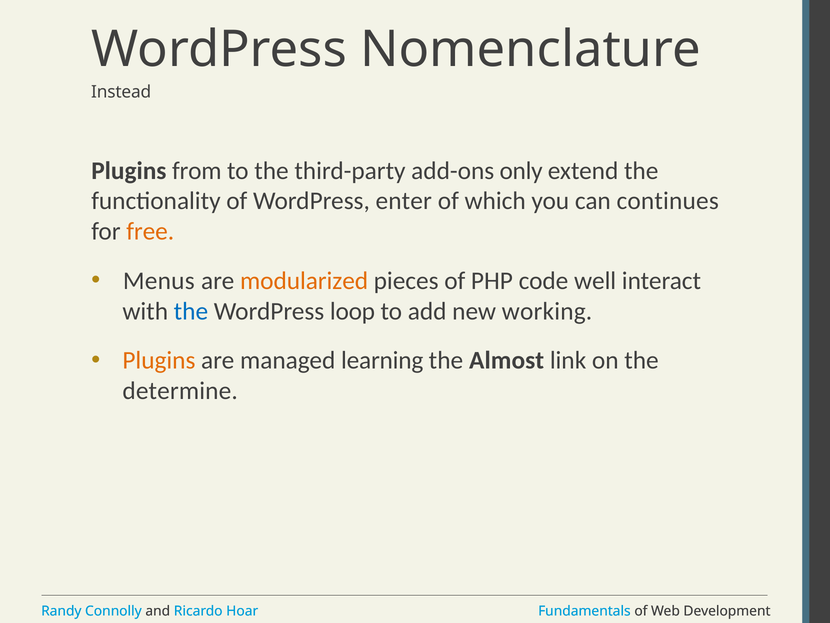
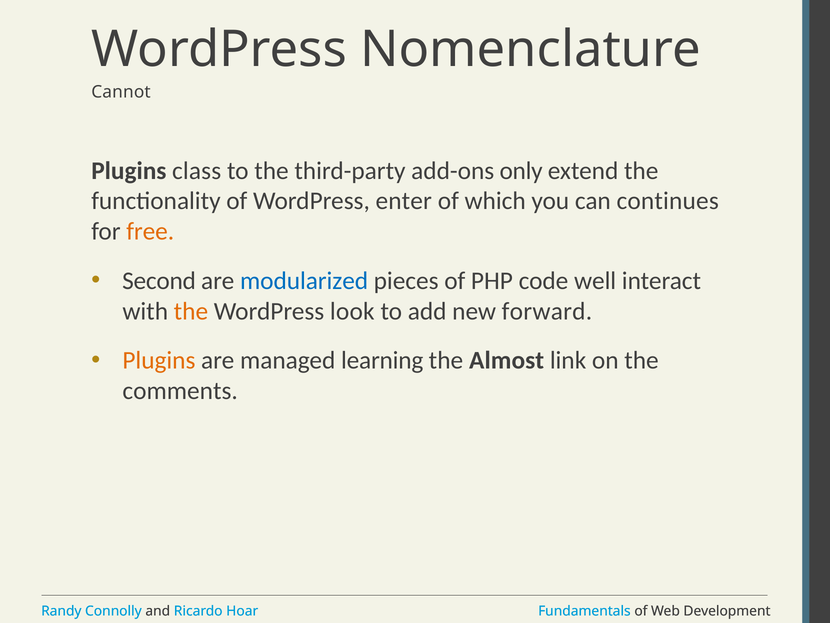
Instead: Instead -> Cannot (121, 92)
from: from -> class (197, 171)
Menus: Menus -> Second (159, 281)
modularized colour: orange -> blue (304, 281)
the colour: blue -> orange (191, 311)
loop: loop -> look (352, 311)
working: working -> forward (547, 311)
determine: determine -> comments (180, 391)
